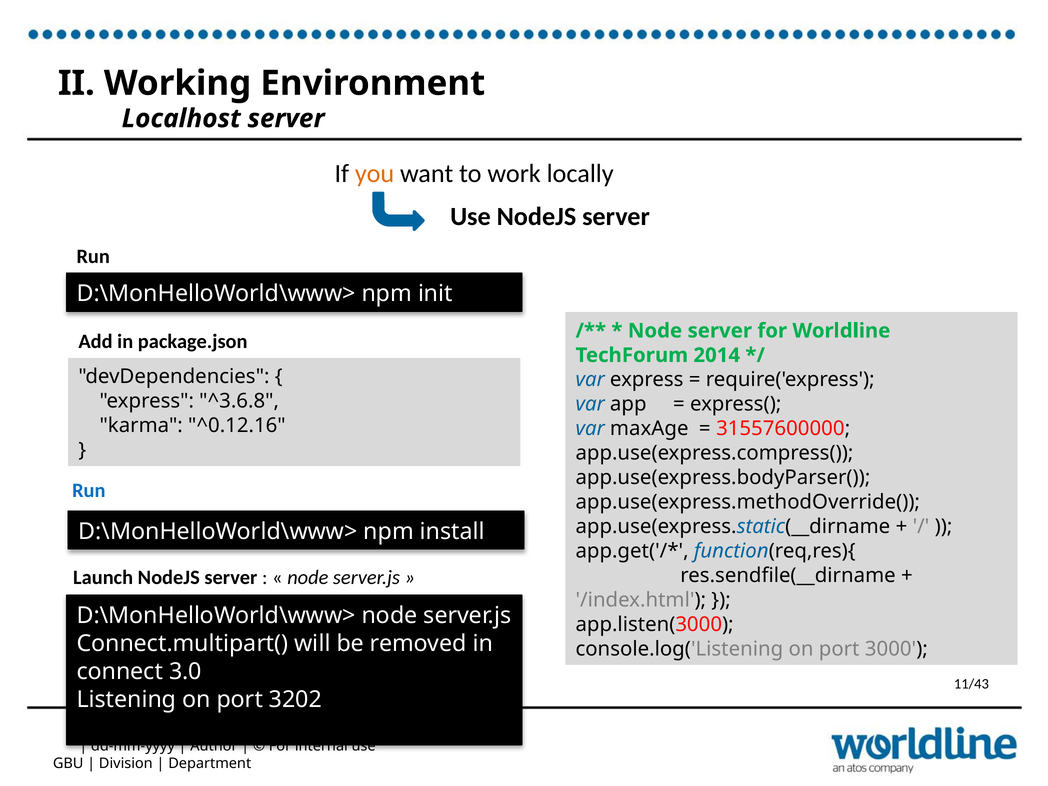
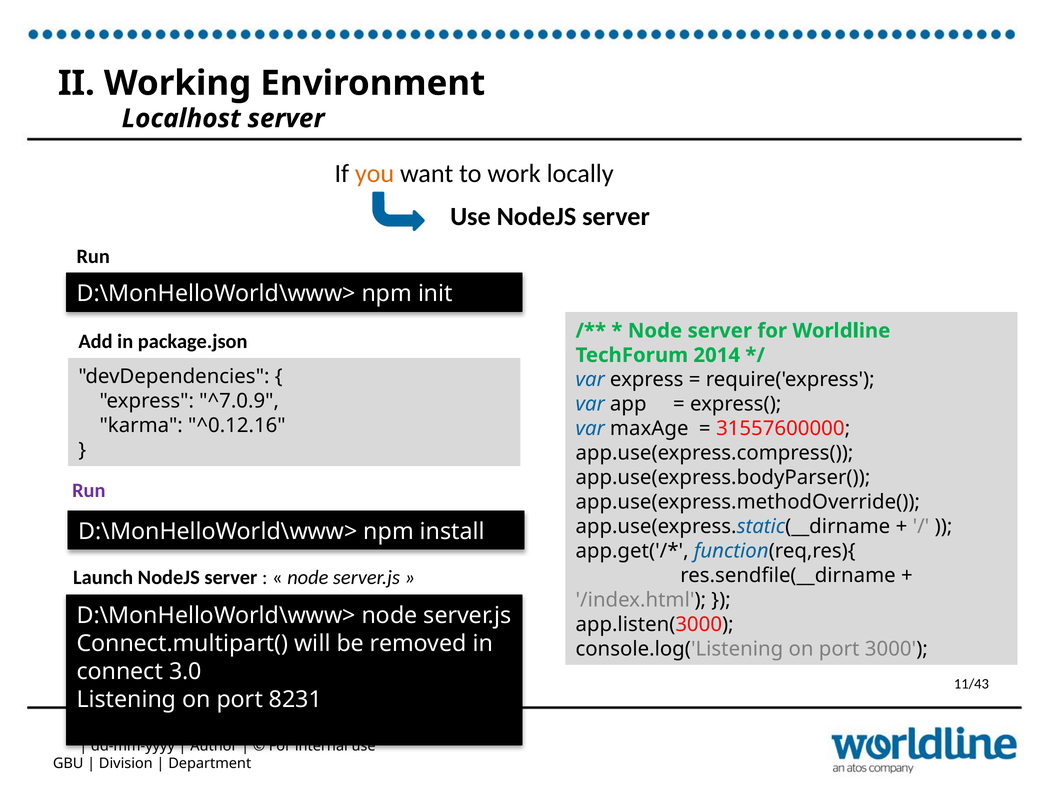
^3.6.8: ^3.6.8 -> ^7.0.9 (239, 401)
Run colour: blue -> purple (89, 490)
3202: 3202 -> 8231 (295, 699)
